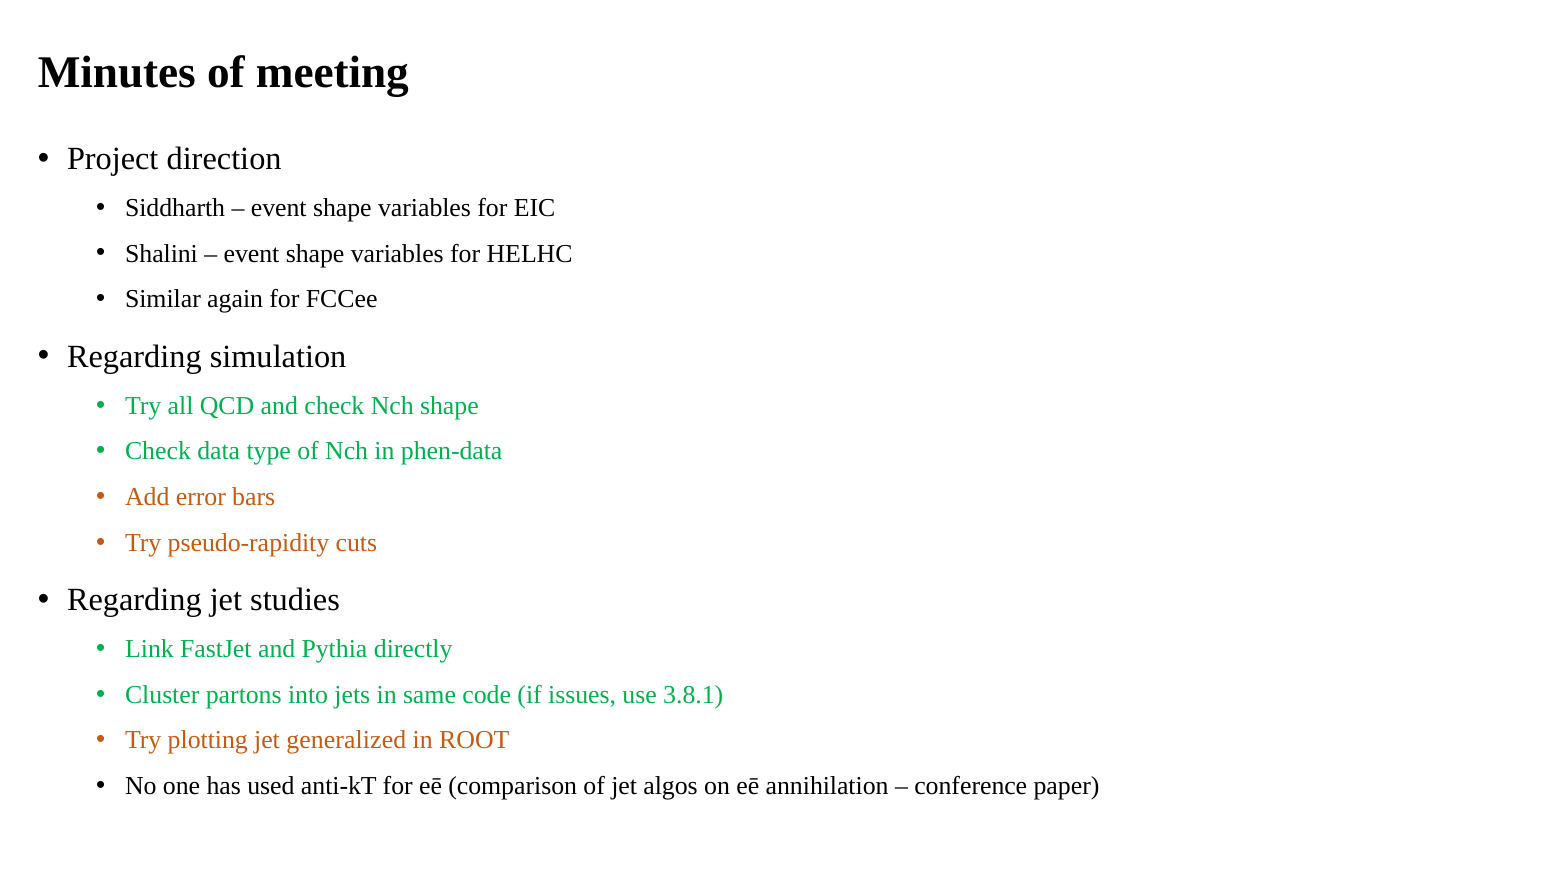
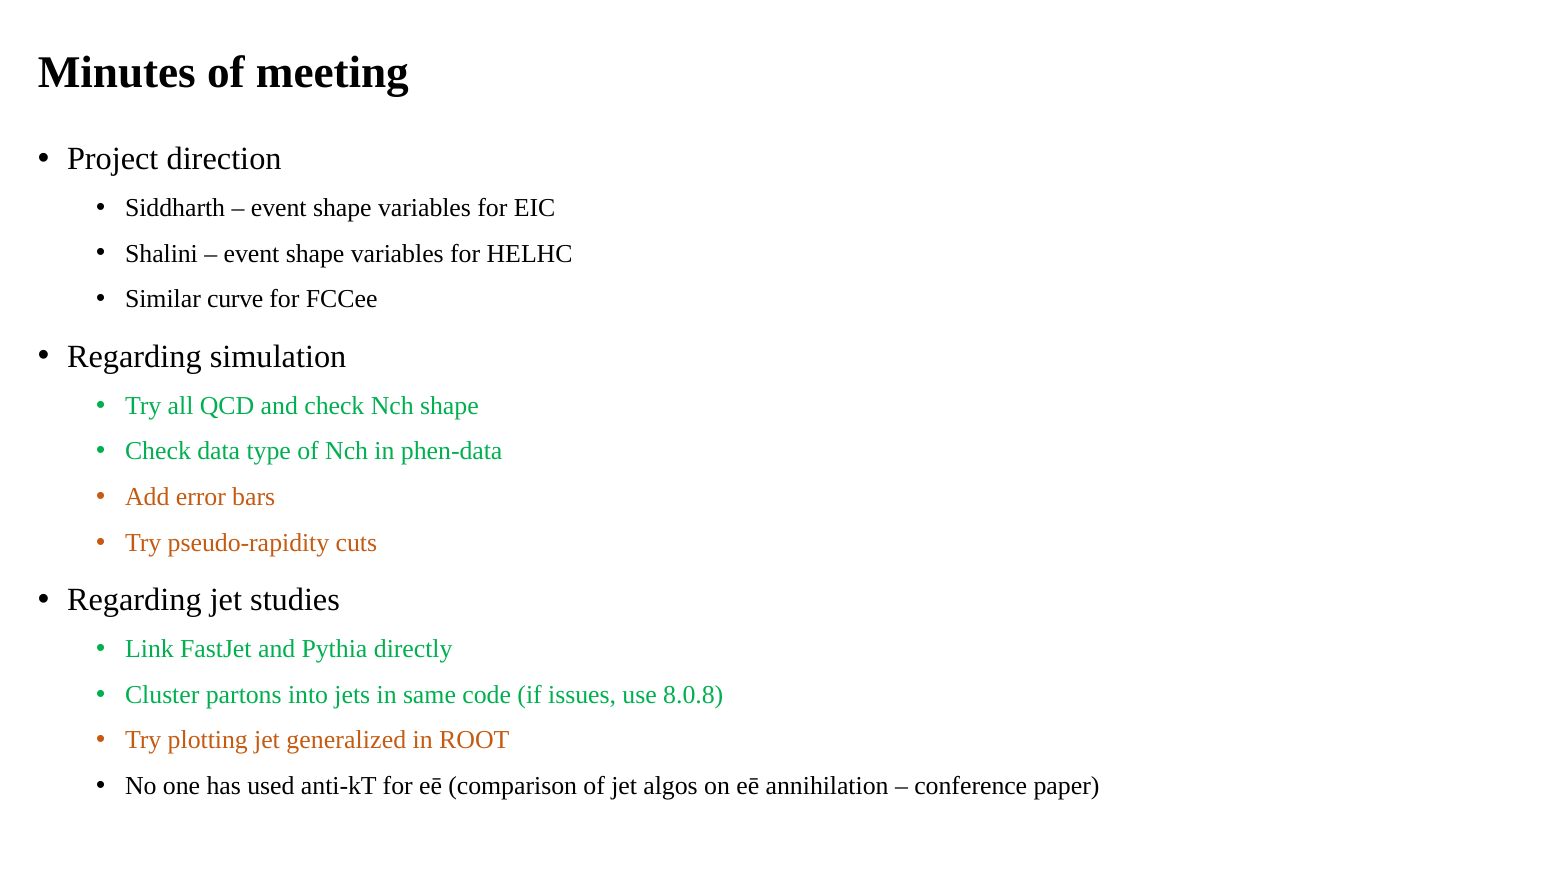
again: again -> curve (235, 299)
3.8.1: 3.8.1 -> 8.0.8 (693, 694)
